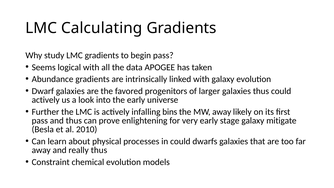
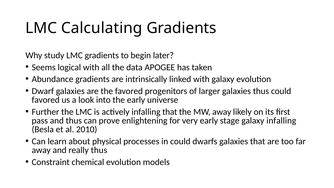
begin pass: pass -> later (163, 55)
actively: actively -> favored (46, 100)
infalling bins: bins -> that (170, 112)
galaxy mitigate: mitigate -> infalling (281, 121)
